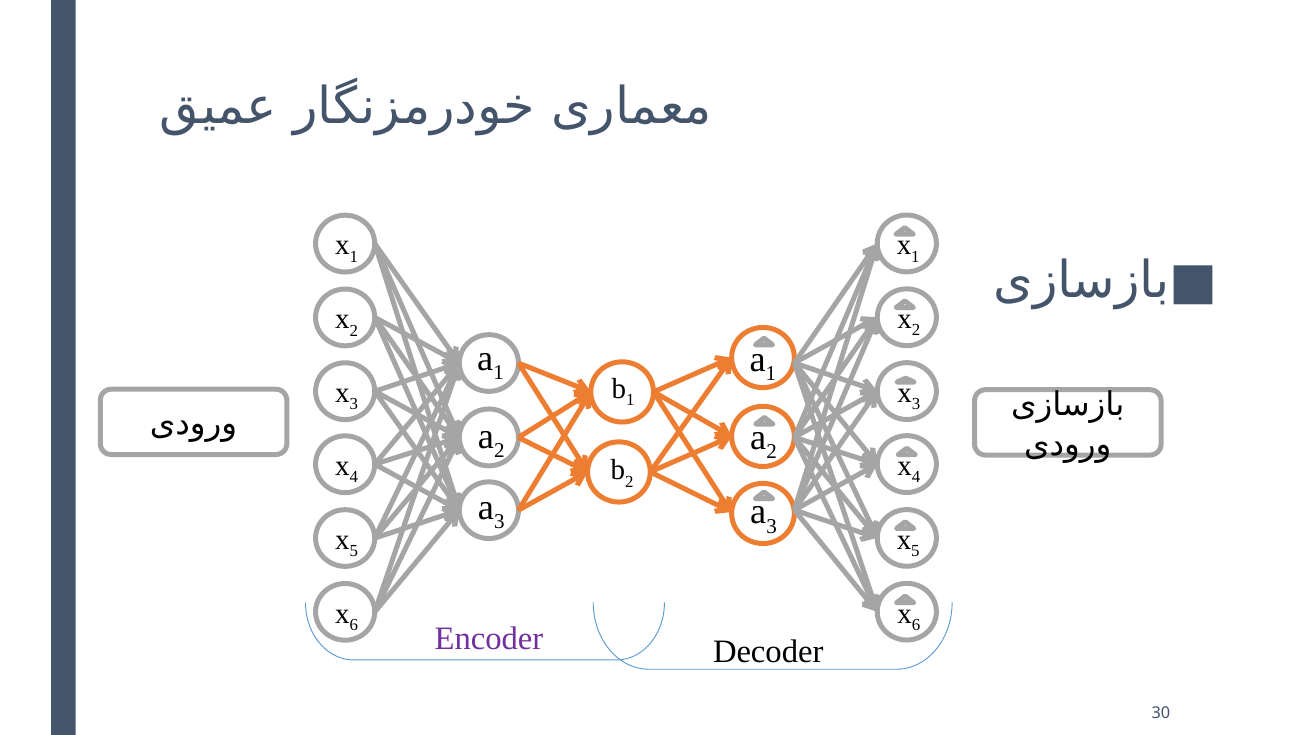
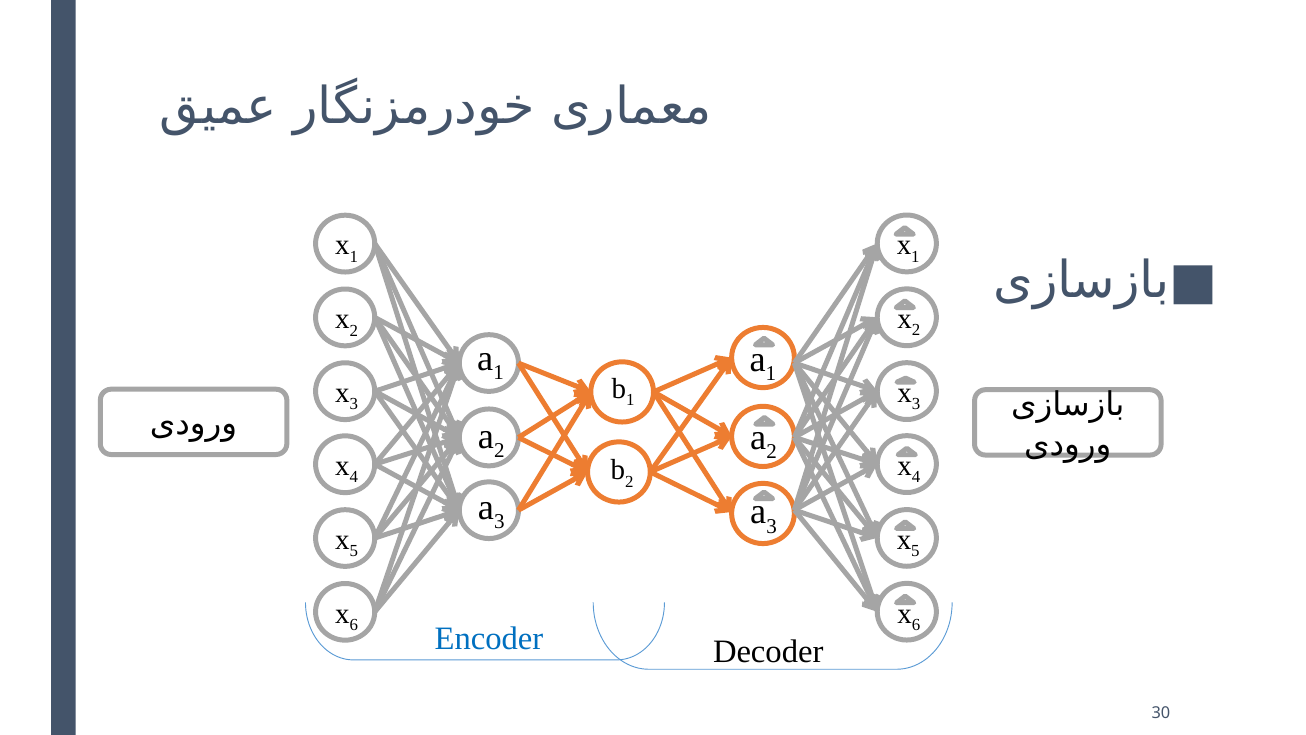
Encoder colour: purple -> blue (489, 639)
